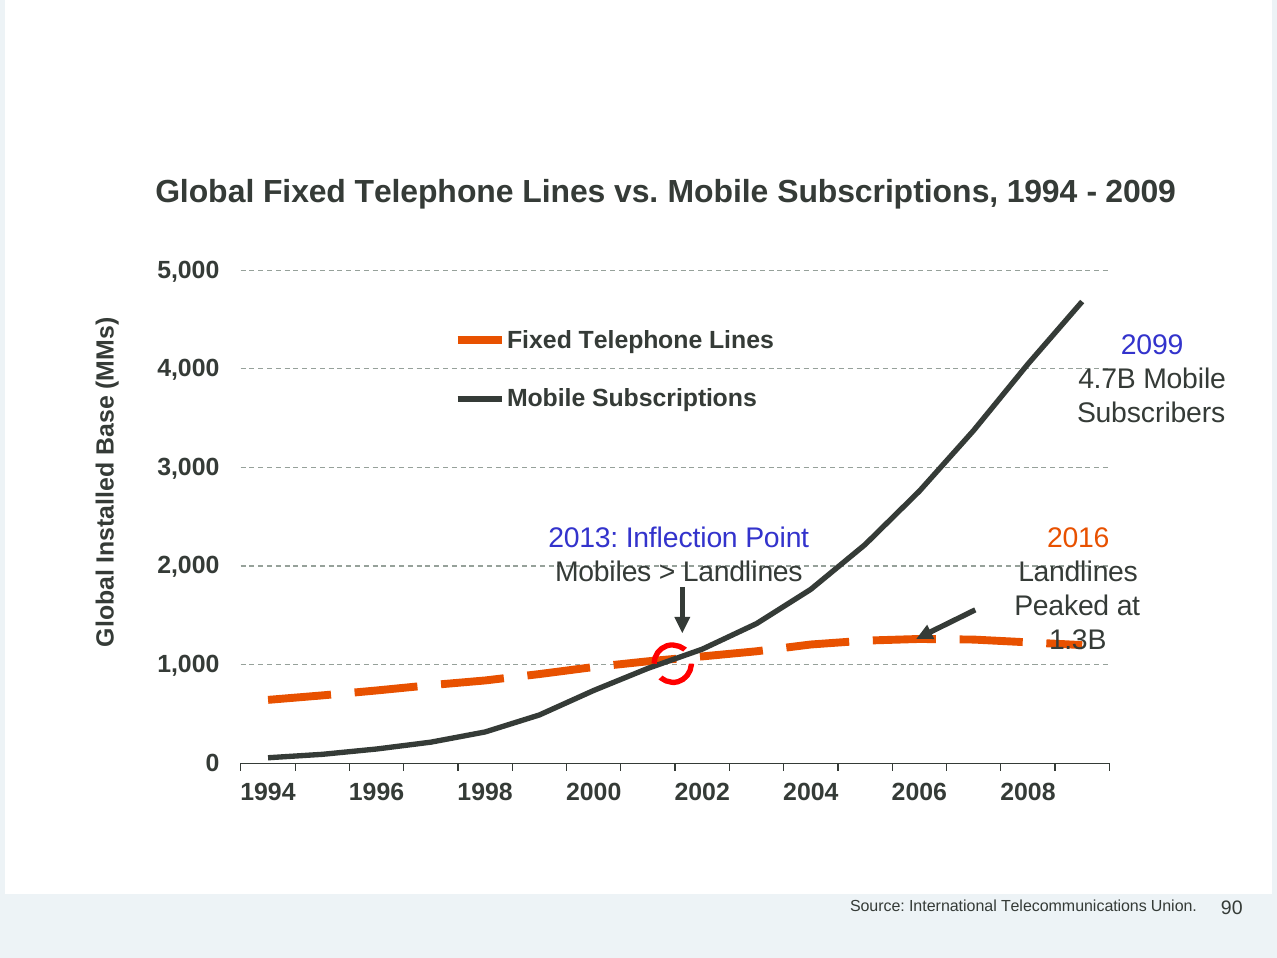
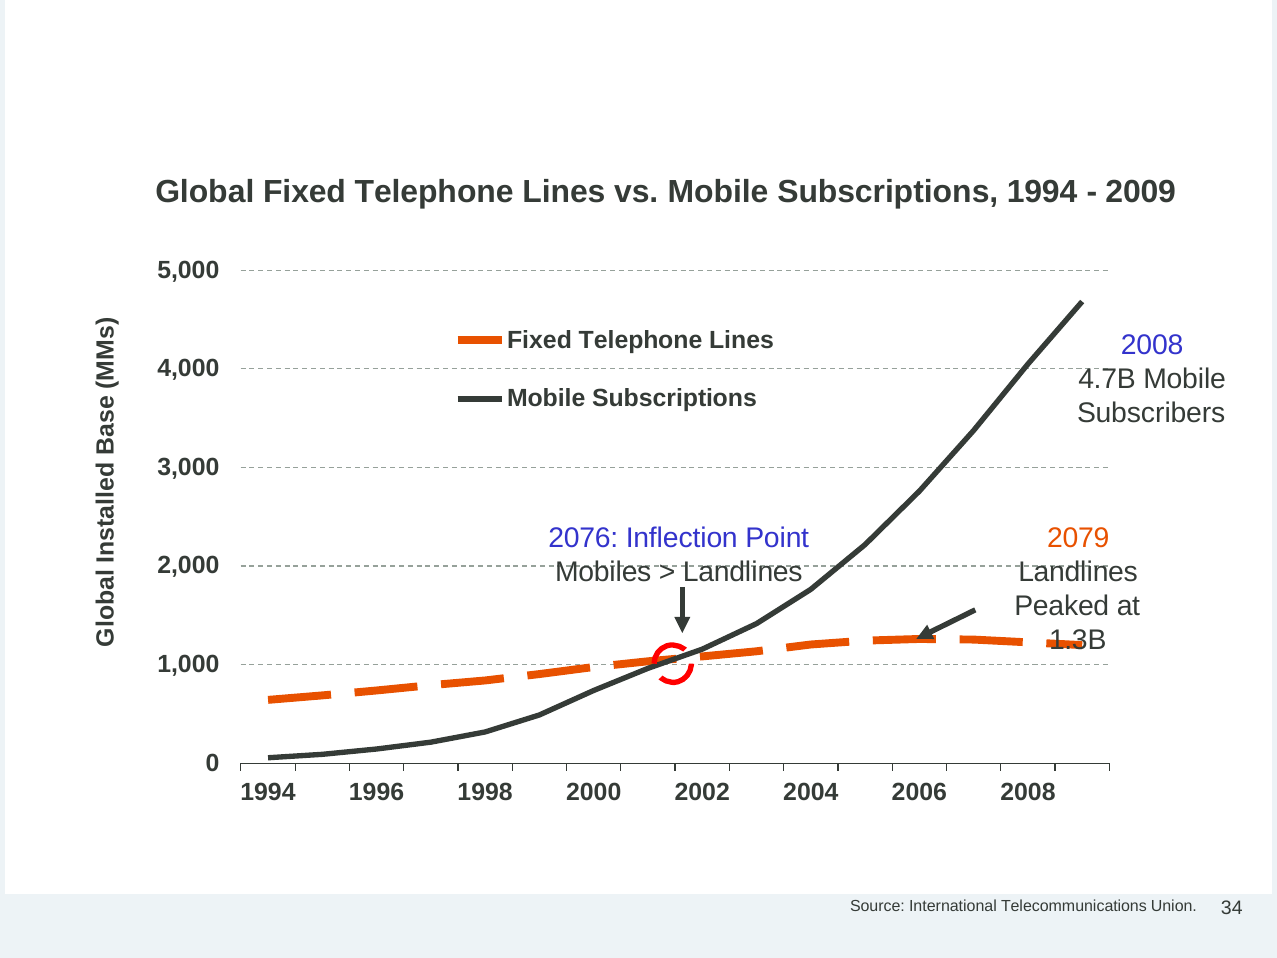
2099: 2099 -> 2008 (1152, 345)
2013: 2013 -> 2076 (583, 538)
2016: 2016 -> 2079 (1078, 538)
90: 90 -> 34 (1232, 908)
